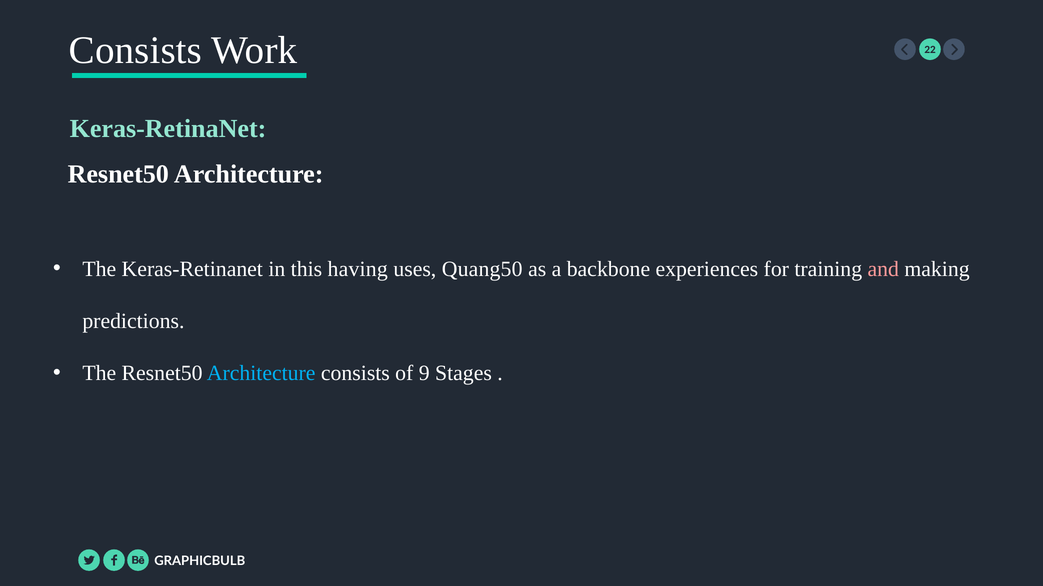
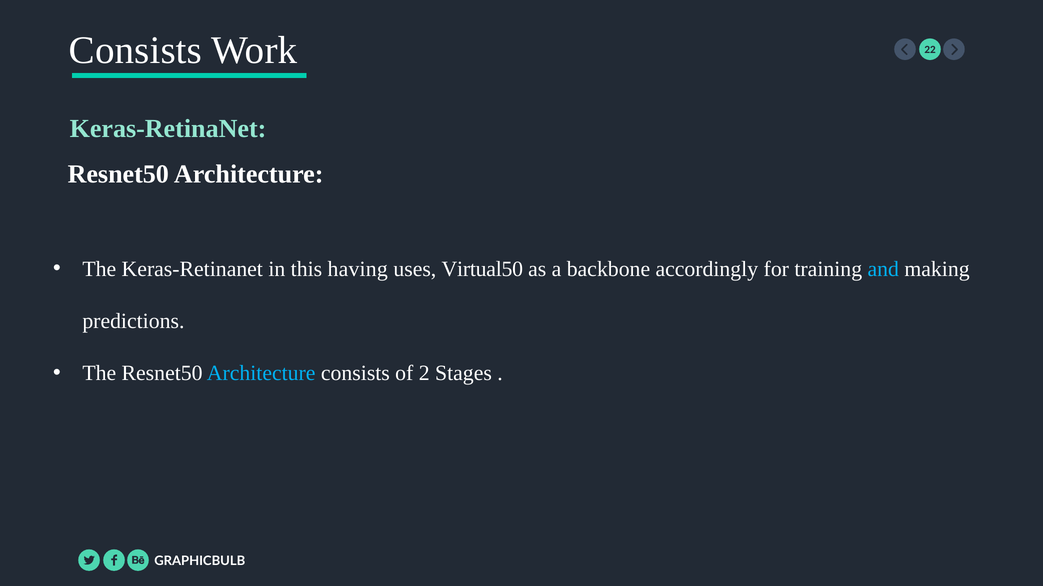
Quang50: Quang50 -> Virtual50 (482, 269)
experiences: experiences -> accordingly (707, 269)
and colour: pink -> light blue (883, 269)
9: 9 -> 2 (424, 374)
